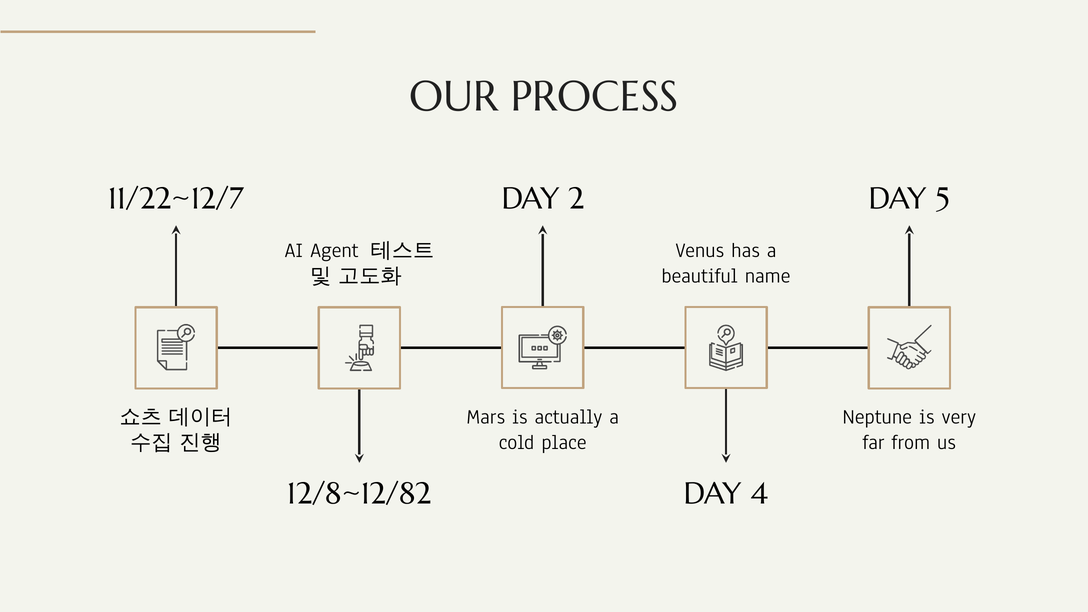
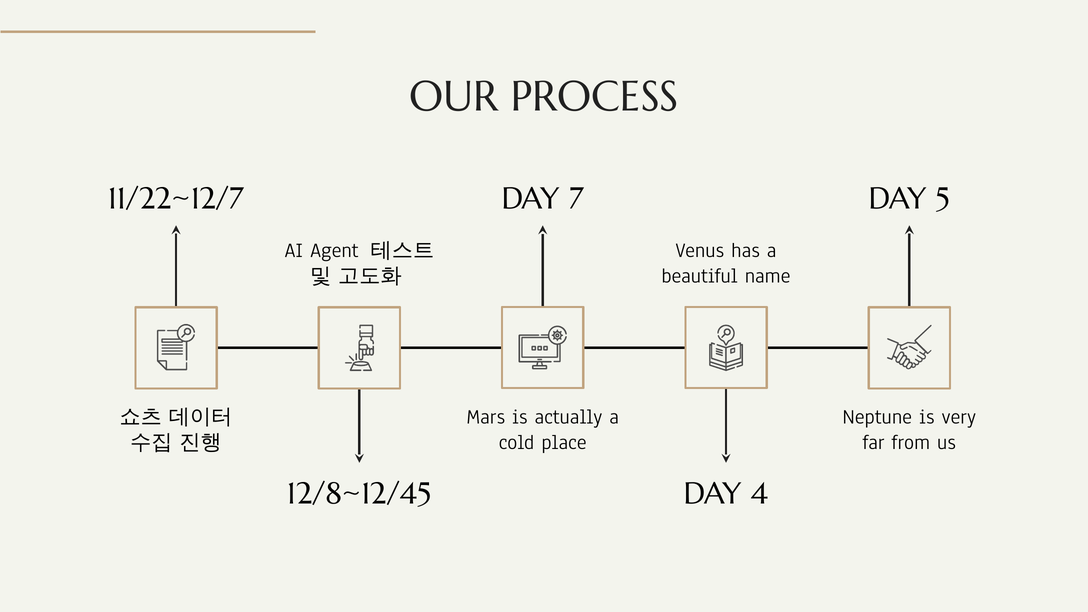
2: 2 -> 7 (576, 199)
12/8~12/82: 12/8~12/82 -> 12/8~12/45 (359, 494)
